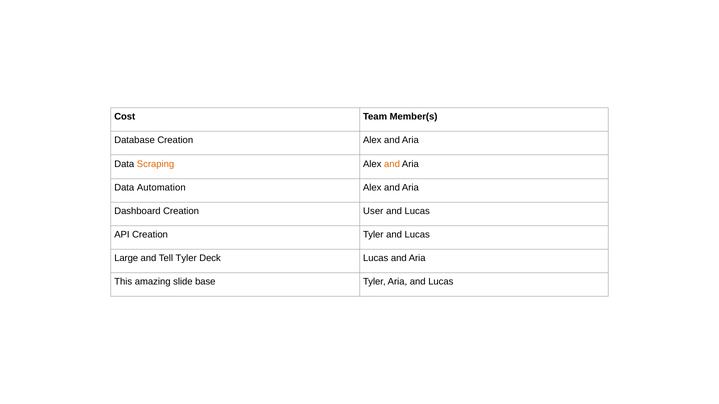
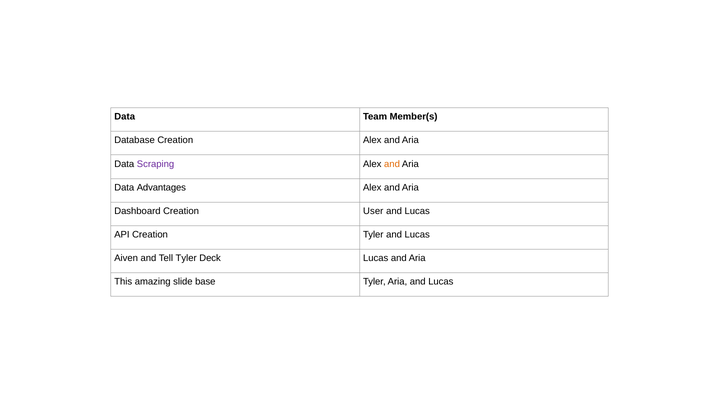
Cost: Cost -> Data (125, 117)
Scraping colour: orange -> purple (156, 164)
Automation: Automation -> Advantages (161, 188)
Large: Large -> Aiven (126, 258)
